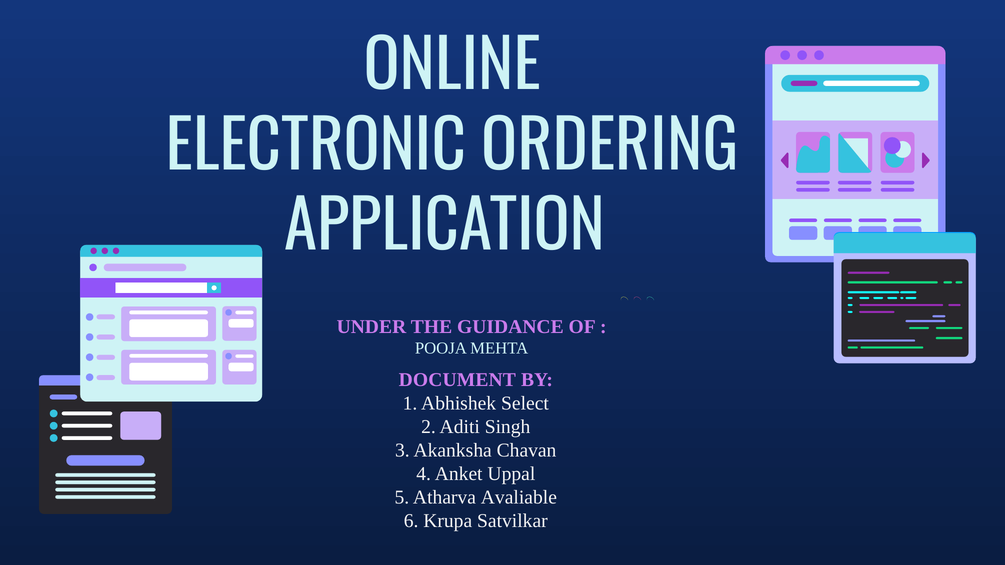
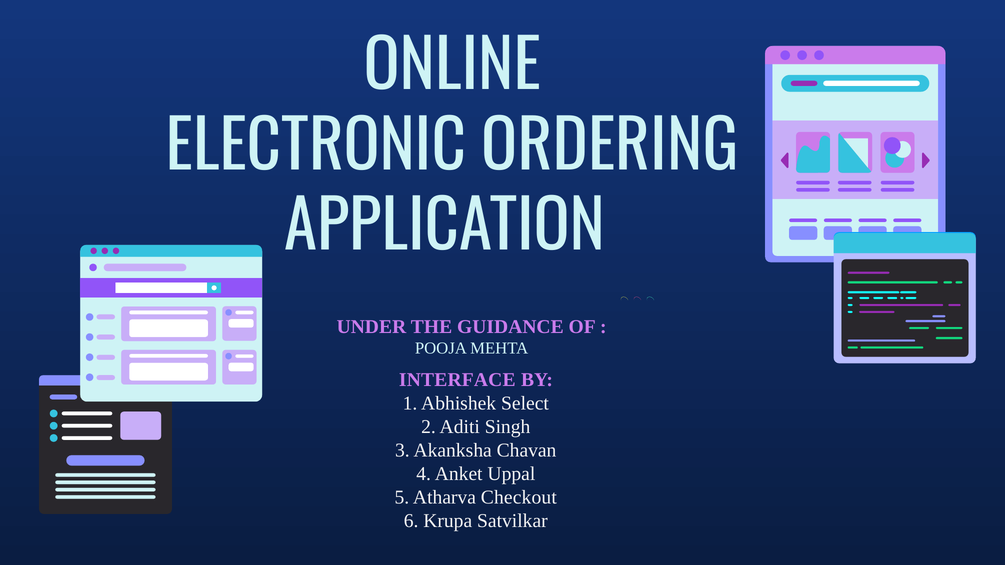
DOCUMENT: DOCUMENT -> INTERFACE (457, 380)
Avaliable: Avaliable -> Checkout (519, 498)
